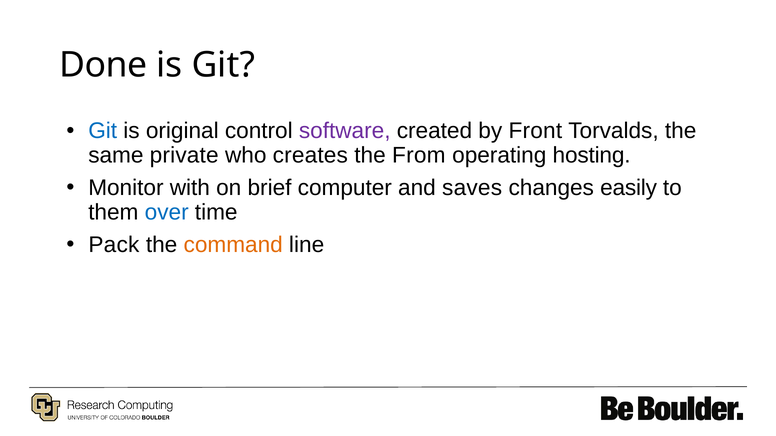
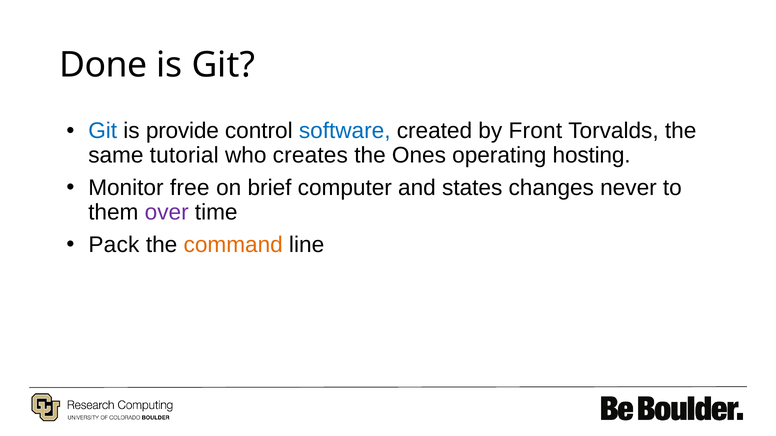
original: original -> provide (182, 131)
software colour: purple -> blue (345, 131)
private: private -> tutorial (184, 156)
From: From -> Ones (419, 156)
with: with -> free (190, 188)
saves: saves -> states (472, 188)
easily: easily -> never (628, 188)
over colour: blue -> purple (167, 212)
